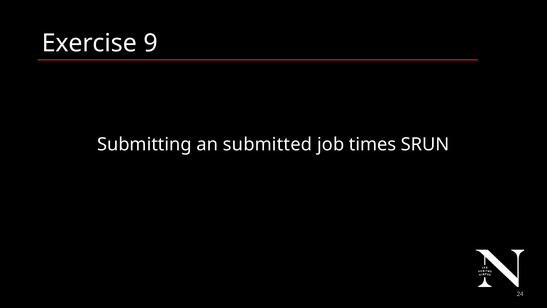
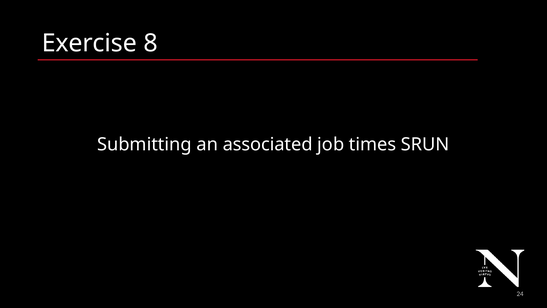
9: 9 -> 8 (151, 43)
submitted: submitted -> associated (268, 144)
